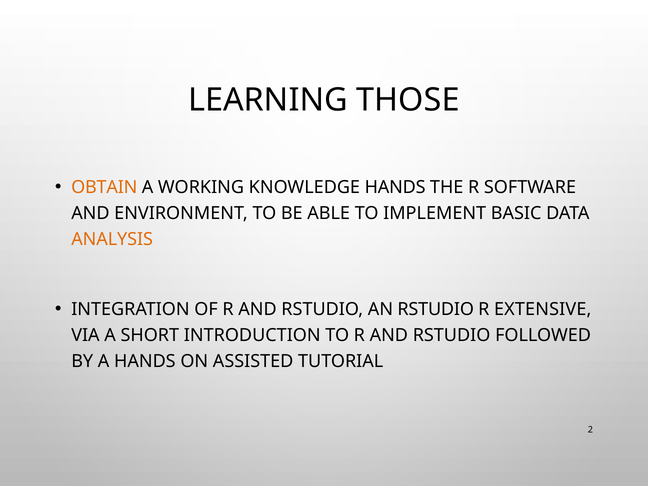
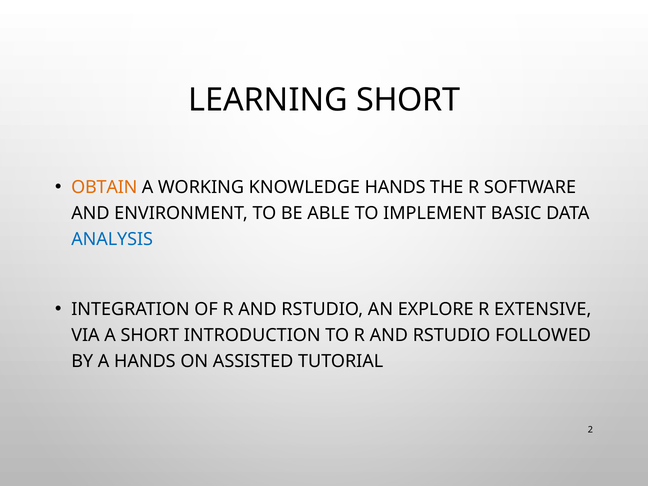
LEARNING THOSE: THOSE -> SHORT (408, 100)
ANALYSIS colour: orange -> blue (112, 239)
AN RSTUDIO: RSTUDIO -> EXPLORE (436, 309)
